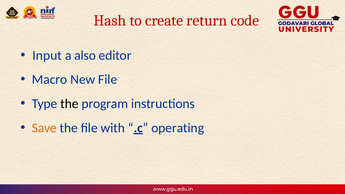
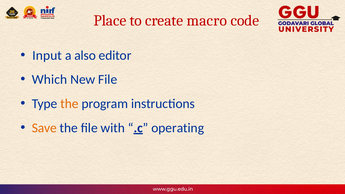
Hash: Hash -> Place (110, 21)
return: return -> macro (207, 21)
Macro: Macro -> Which (49, 80)
the colour: black -> orange (70, 104)
